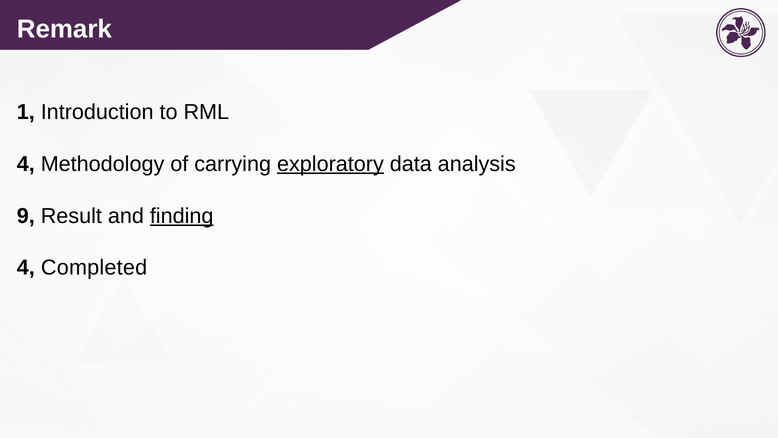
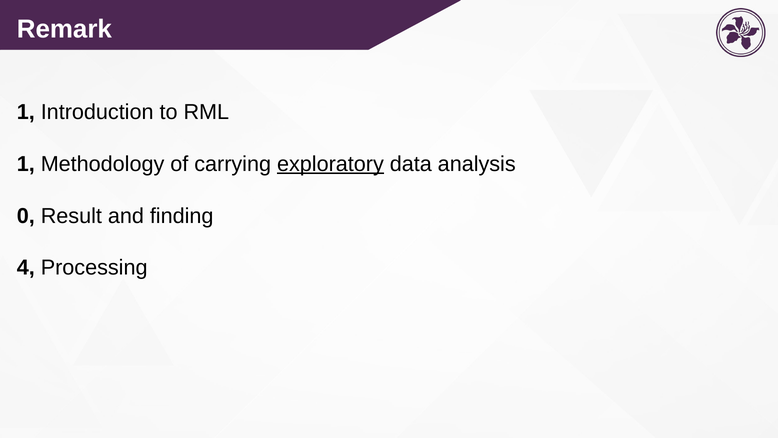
4: 4 -> 1 (26, 164)
9: 9 -> 0 (26, 216)
finding underline: present -> none (182, 216)
Completed: Completed -> Processing (94, 268)
